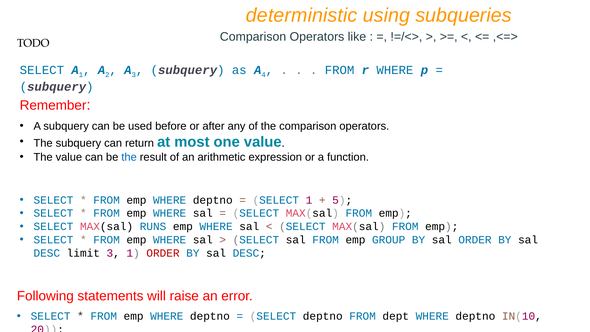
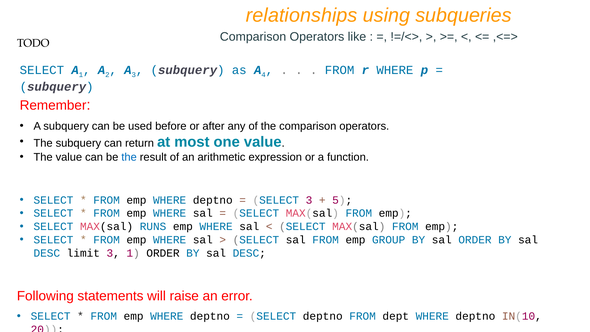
deterministic: deterministic -> relationships (302, 15)
SELECT 1: 1 -> 3 (309, 200)
ORDER colour: red -> black (163, 253)
